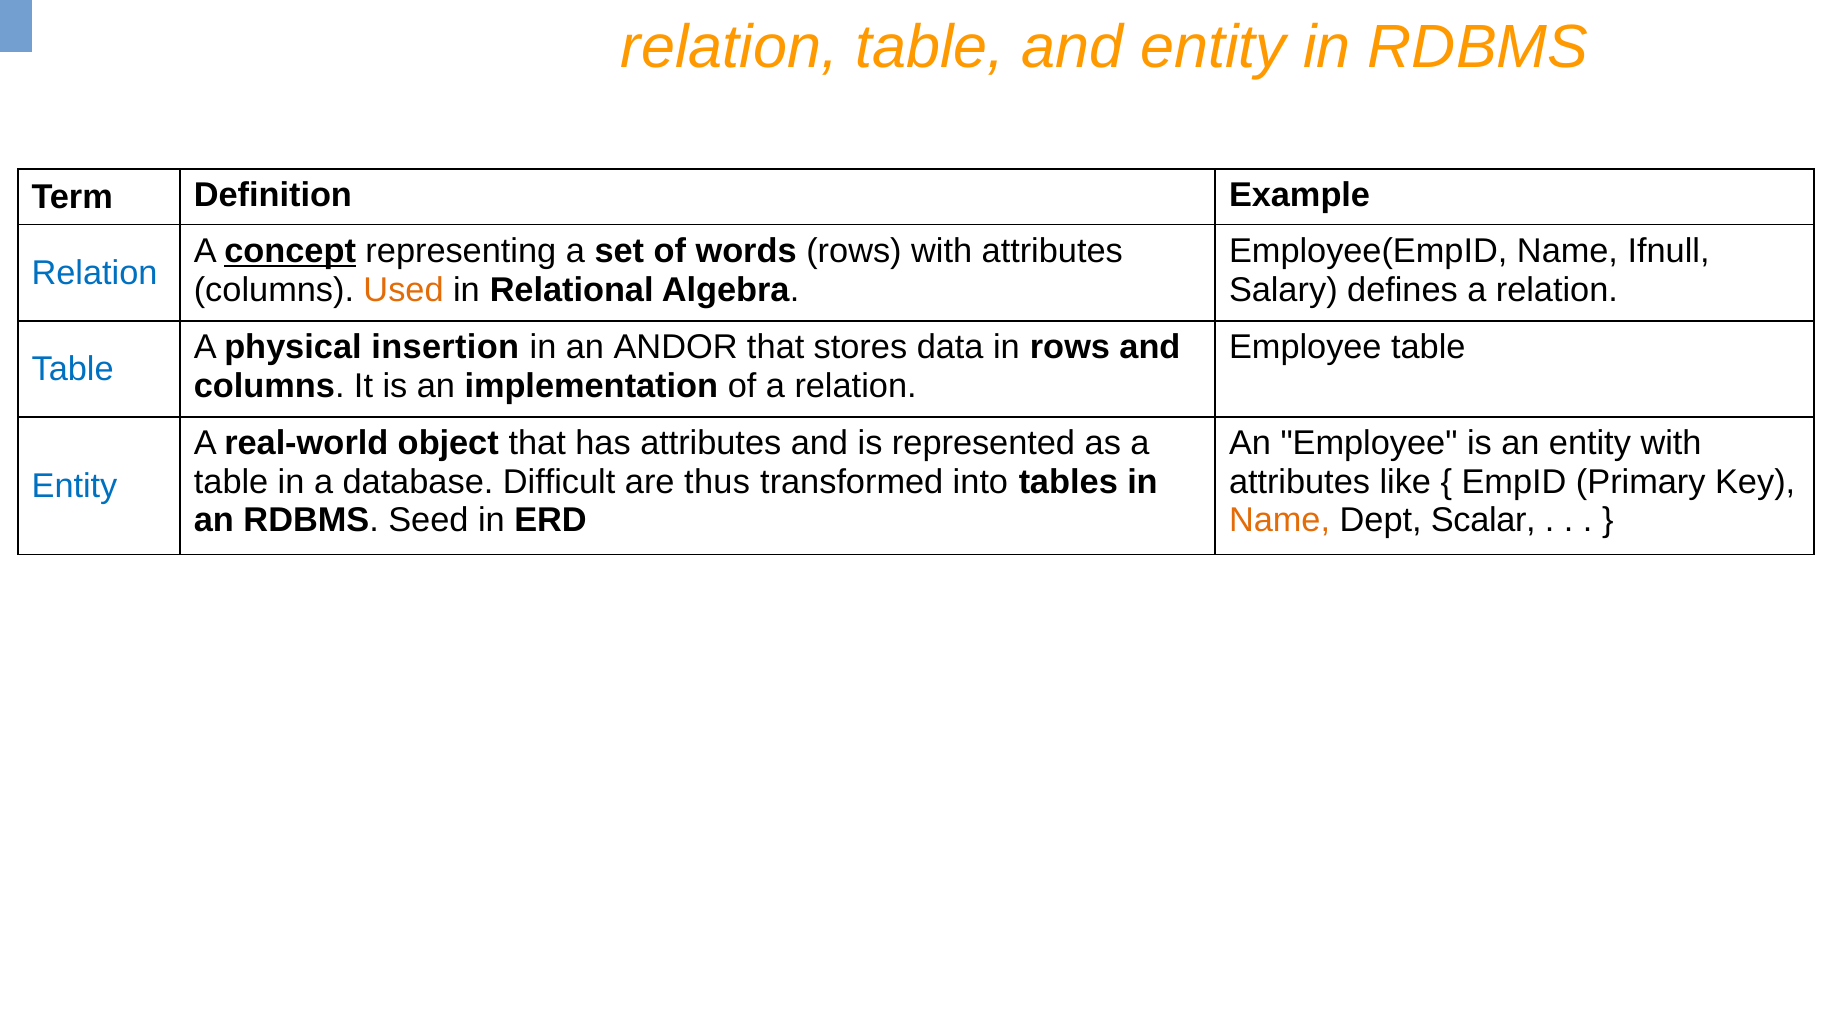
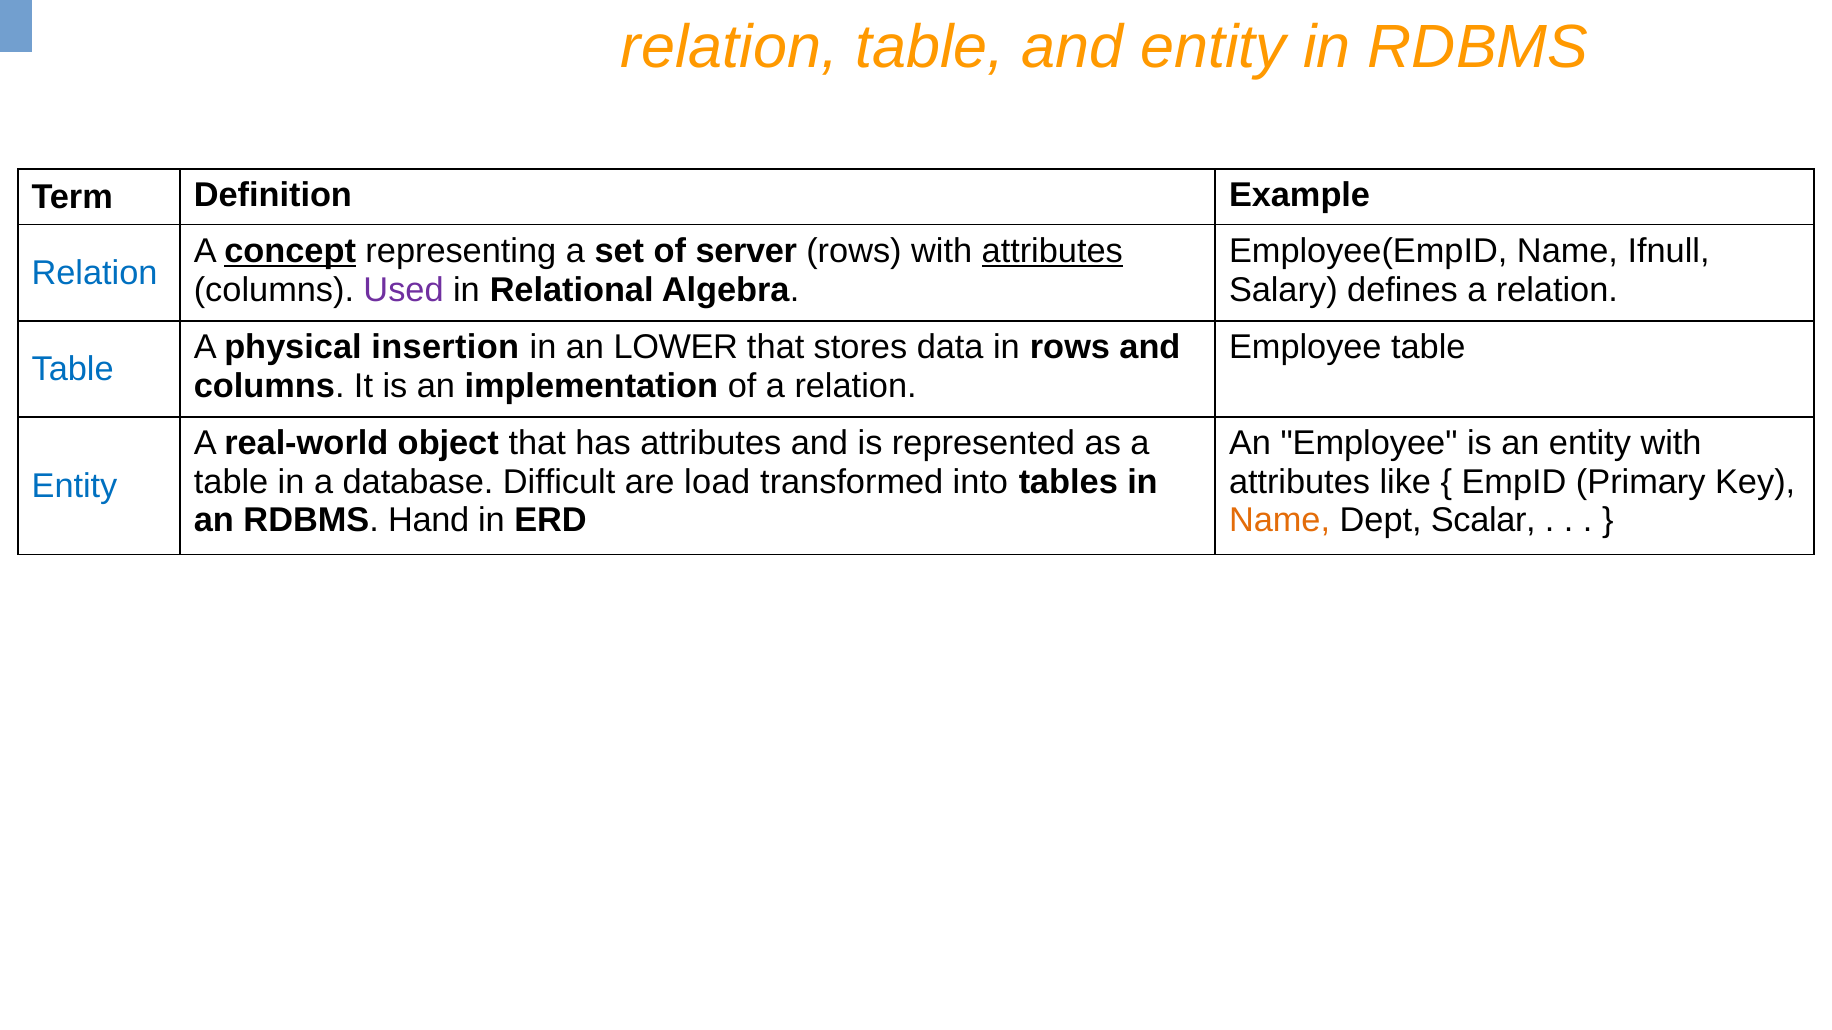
words: words -> server (746, 251)
attributes underline: none -> present (1052, 251)
Used colour: orange -> purple (404, 290)
ANDOR: ANDOR -> LOWER (676, 348)
thus: thus -> load (717, 482)
Seed: Seed -> Hand (429, 521)
